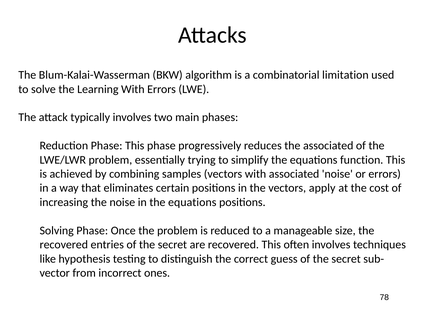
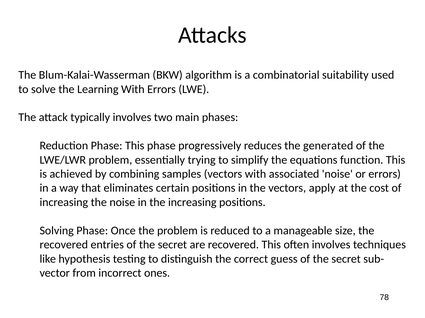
limitation: limitation -> suitability (345, 75)
the associated: associated -> generated (328, 146)
in the equations: equations -> increasing (192, 203)
